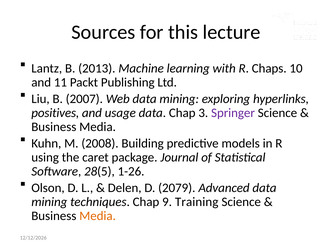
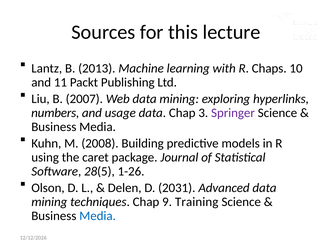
positives: positives -> numbers (55, 113)
2079: 2079 -> 2031 (177, 188)
Media colour: orange -> blue (98, 216)
